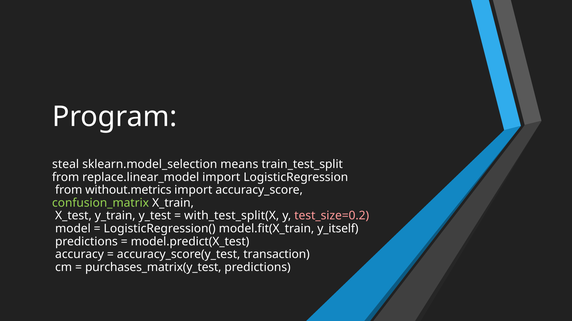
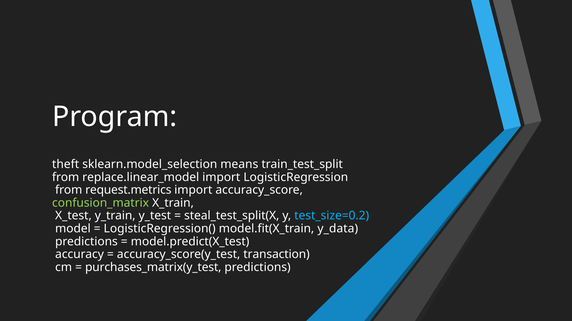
steal: steal -> theft (66, 165)
without.metrics: without.metrics -> request.metrics (128, 190)
with_test_split(X: with_test_split(X -> steal_test_split(X (232, 216)
test_size=0.2 colour: pink -> light blue (332, 216)
y_itself: y_itself -> y_data (338, 229)
